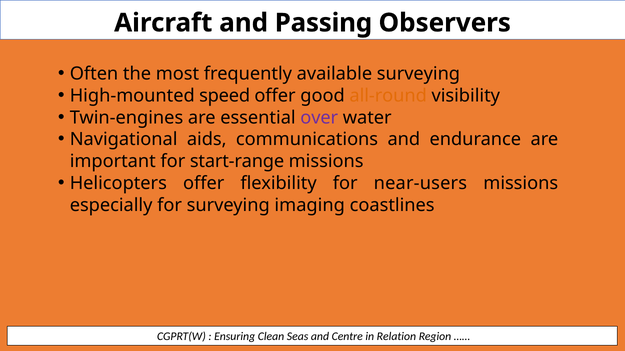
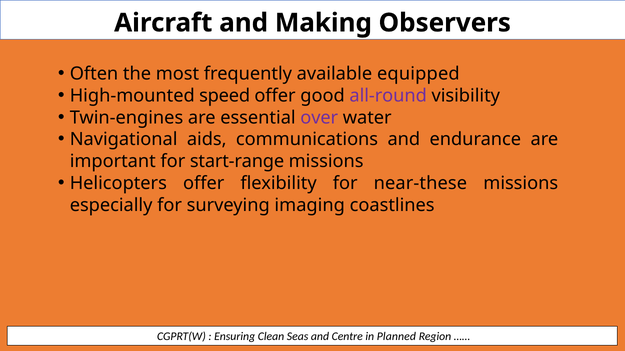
Passing: Passing -> Making (323, 23)
available surveying: surveying -> equipped (418, 74)
all-round colour: orange -> purple (388, 96)
near-users: near-users -> near-these (420, 183)
Relation: Relation -> Planned (396, 337)
